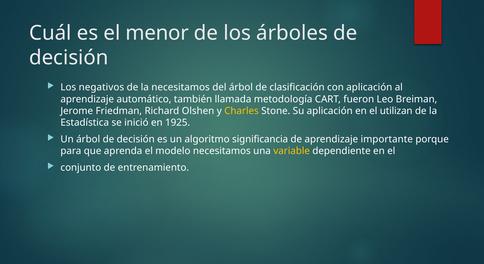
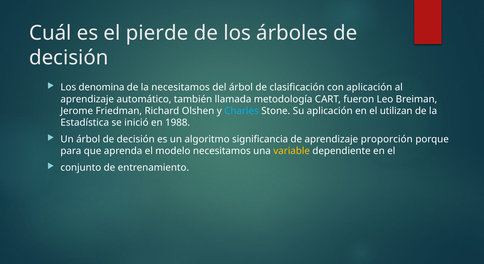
menor: menor -> pierde (157, 33)
negativos: negativos -> denomina (102, 87)
Charles colour: yellow -> light blue (242, 111)
1925: 1925 -> 1988 (178, 122)
importante: importante -> proporción (387, 139)
